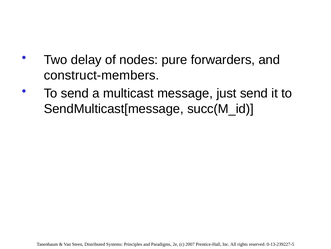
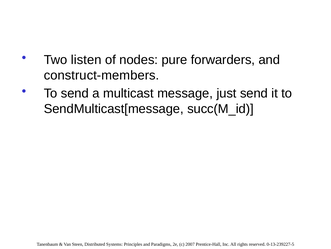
delay: delay -> listen (86, 60)
